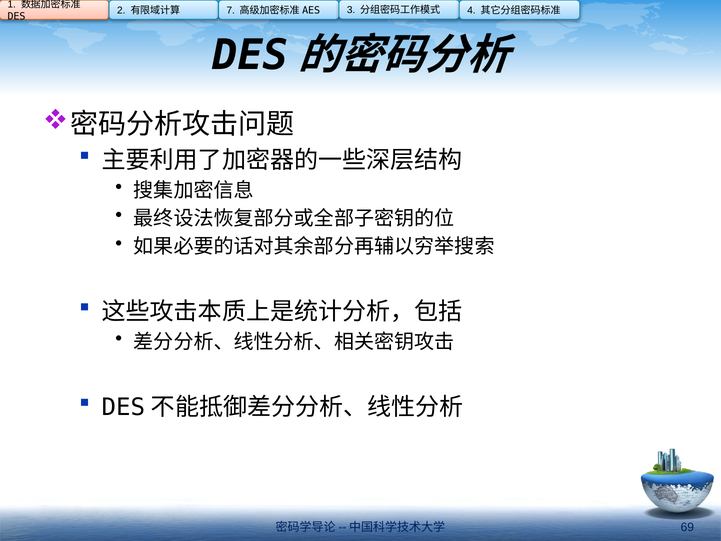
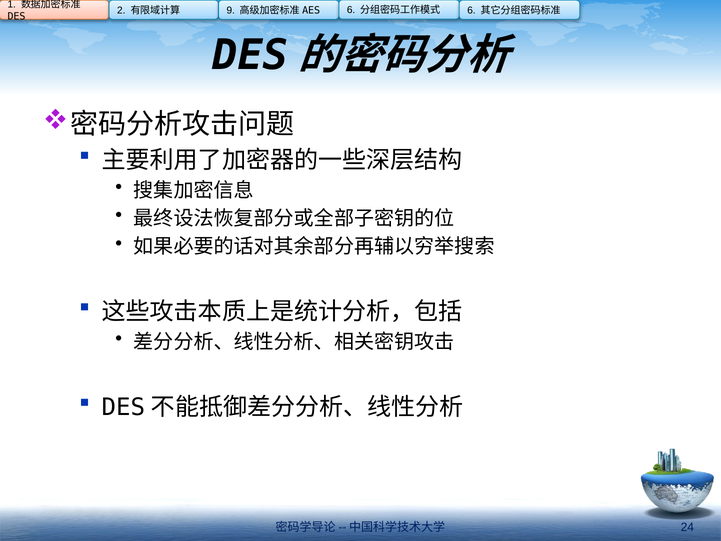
7: 7 -> 9 (231, 10)
3: 3 -> 6 (351, 10)
4: 4 -> 6 (471, 10)
69: 69 -> 24 (687, 527)
